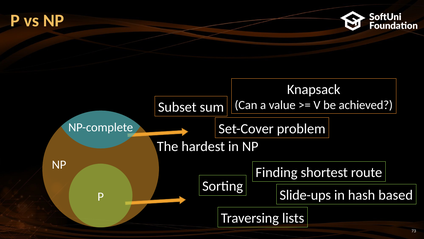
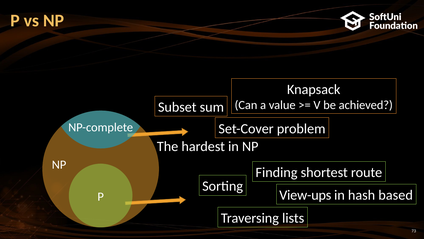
Slide-ups: Slide-ups -> View-ups (305, 195)
